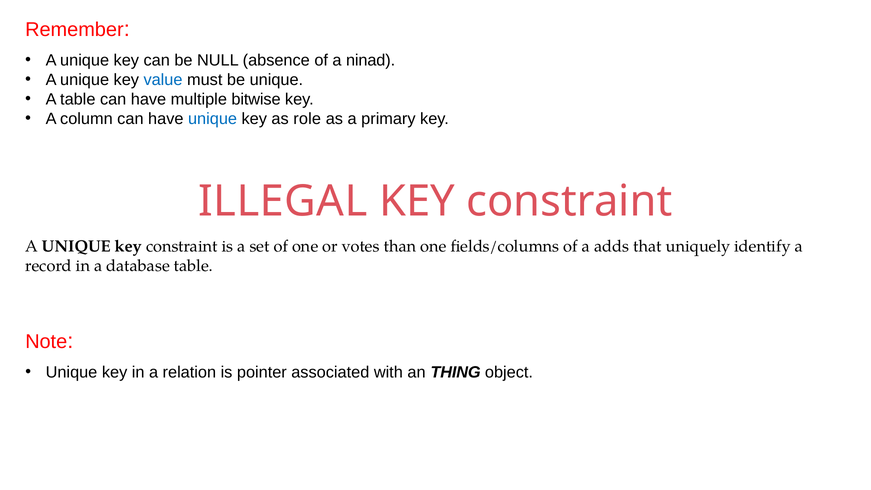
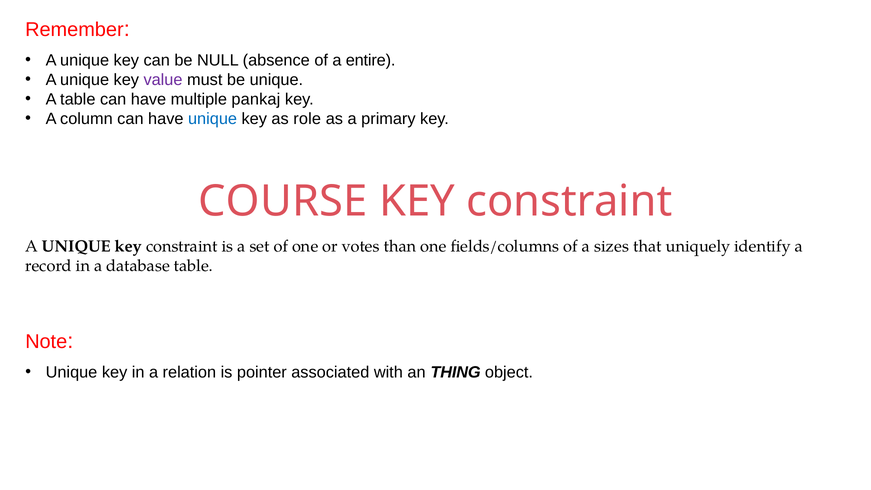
ninad: ninad -> entire (371, 60)
value colour: blue -> purple (163, 80)
bitwise: bitwise -> pankaj (256, 99)
ILLEGAL: ILLEGAL -> COURSE (283, 201)
adds: adds -> sizes (612, 246)
